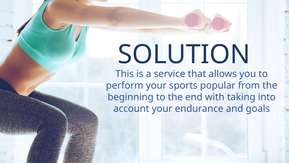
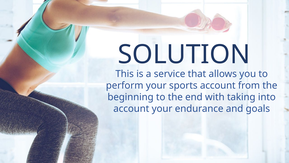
sports popular: popular -> account (218, 85)
